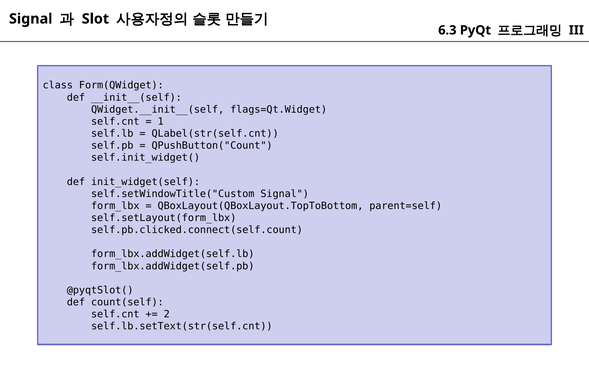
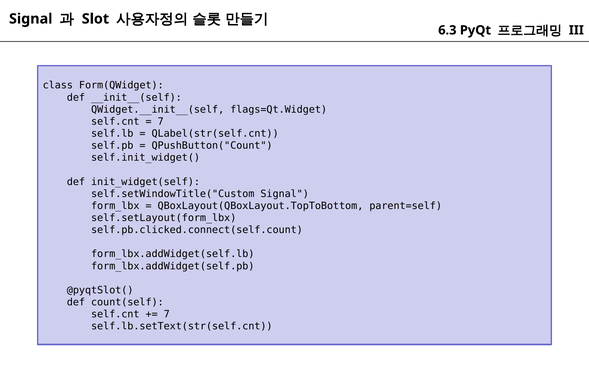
1: 1 -> 7 (161, 121)
2: 2 -> 7 (167, 314)
